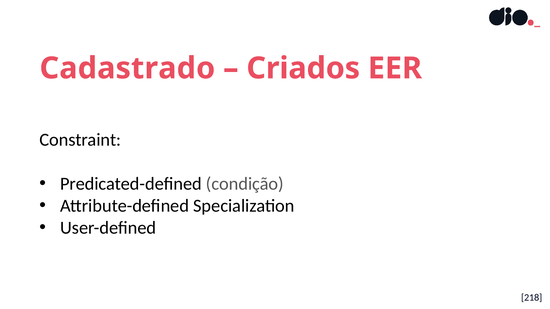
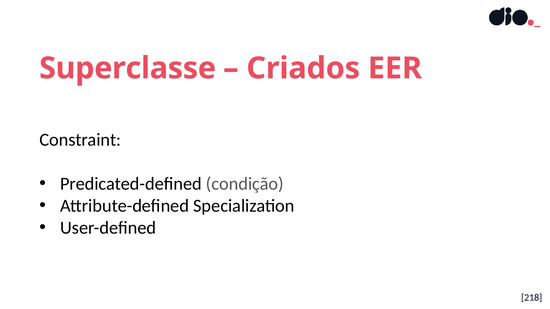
Cadastrado: Cadastrado -> Superclasse (128, 68)
